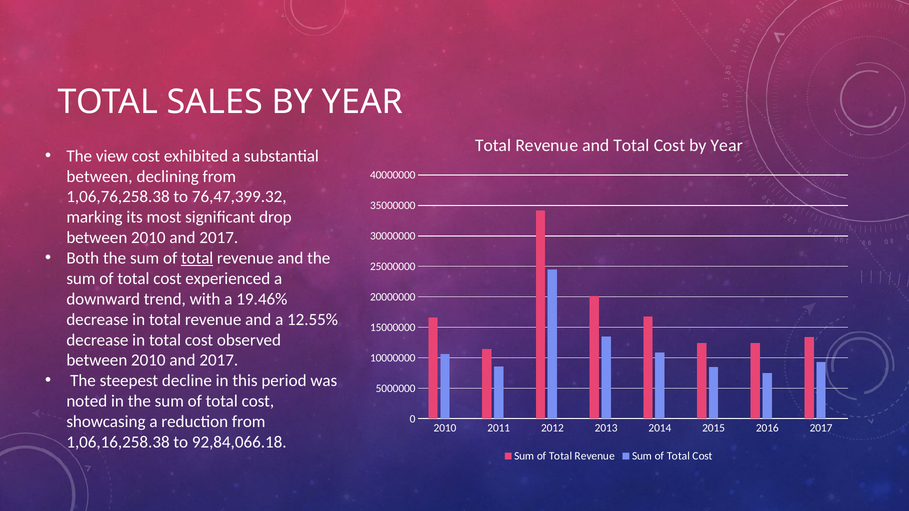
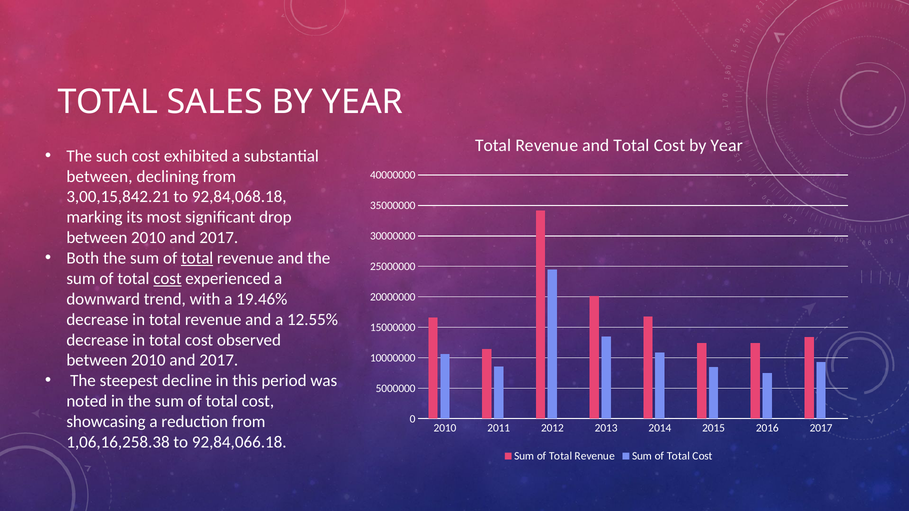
view: view -> such (112, 156)
1,06,76,258.38: 1,06,76,258.38 -> 3,00,15,842.21 (118, 197)
76,47,399.32: 76,47,399.32 -> 92,84,068.18 (239, 197)
cost underline: none -> present (167, 279)
